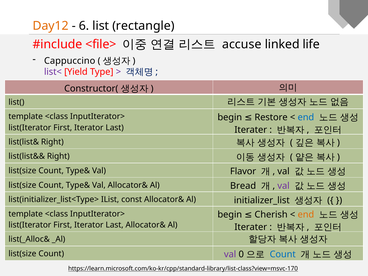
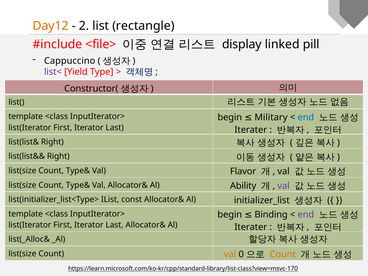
6: 6 -> 2 (84, 26)
accuse: accuse -> display (242, 44)
life: life -> pill (311, 44)
Restore: Restore -> Military (271, 117)
Bread: Bread -> Ability (243, 186)
Cherish: Cherish -> Binding (271, 215)
end colour: orange -> purple (306, 215)
val colour: purple -> orange (230, 254)
Count colour: blue -> orange (283, 254)
